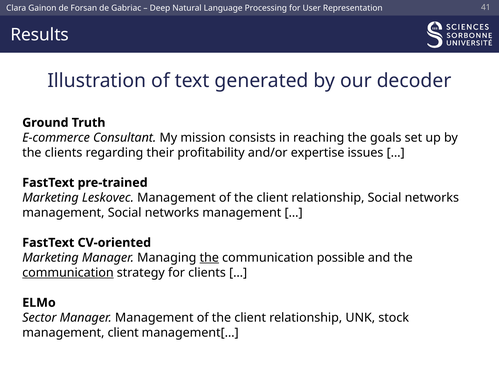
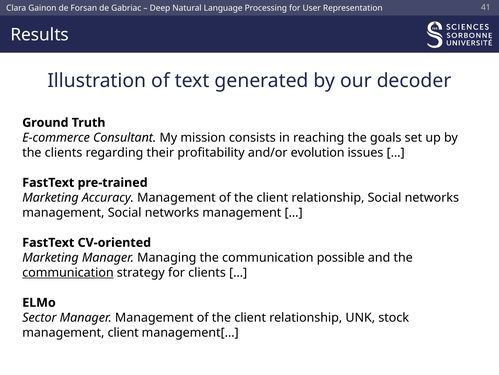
expertise: expertise -> evolution (318, 152)
Leskovec: Leskovec -> Accuracy (108, 197)
the underline: present -> none (209, 257)
